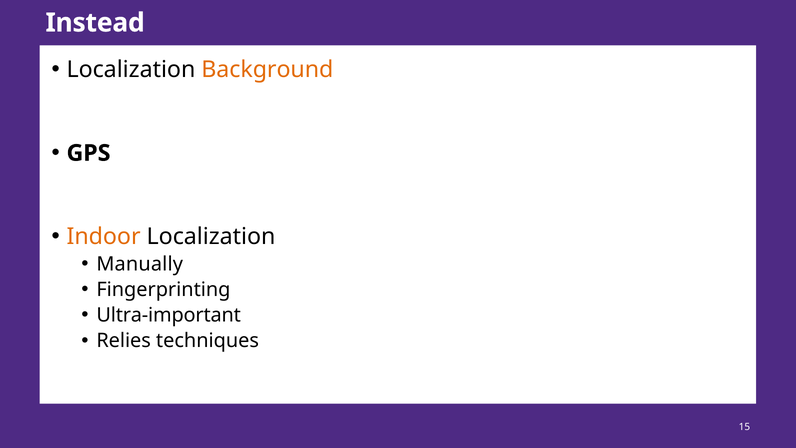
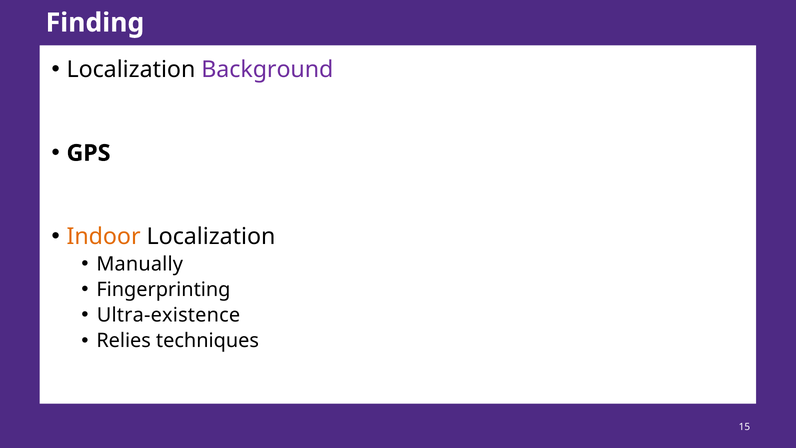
Instead: Instead -> Finding (95, 23)
Background colour: orange -> purple (267, 70)
Ultra-important: Ultra-important -> Ultra-existence (168, 315)
